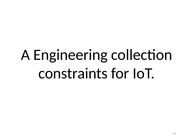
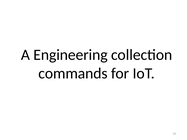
constraints: constraints -> commands (73, 74)
